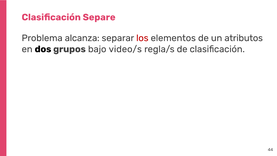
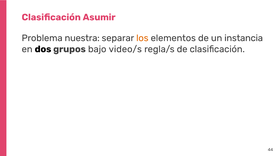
Separe: Separe -> Asumir (99, 17)
alcanza: alcanza -> nuestra (82, 38)
los colour: red -> orange (142, 38)
atributos: atributos -> instancia (244, 38)
